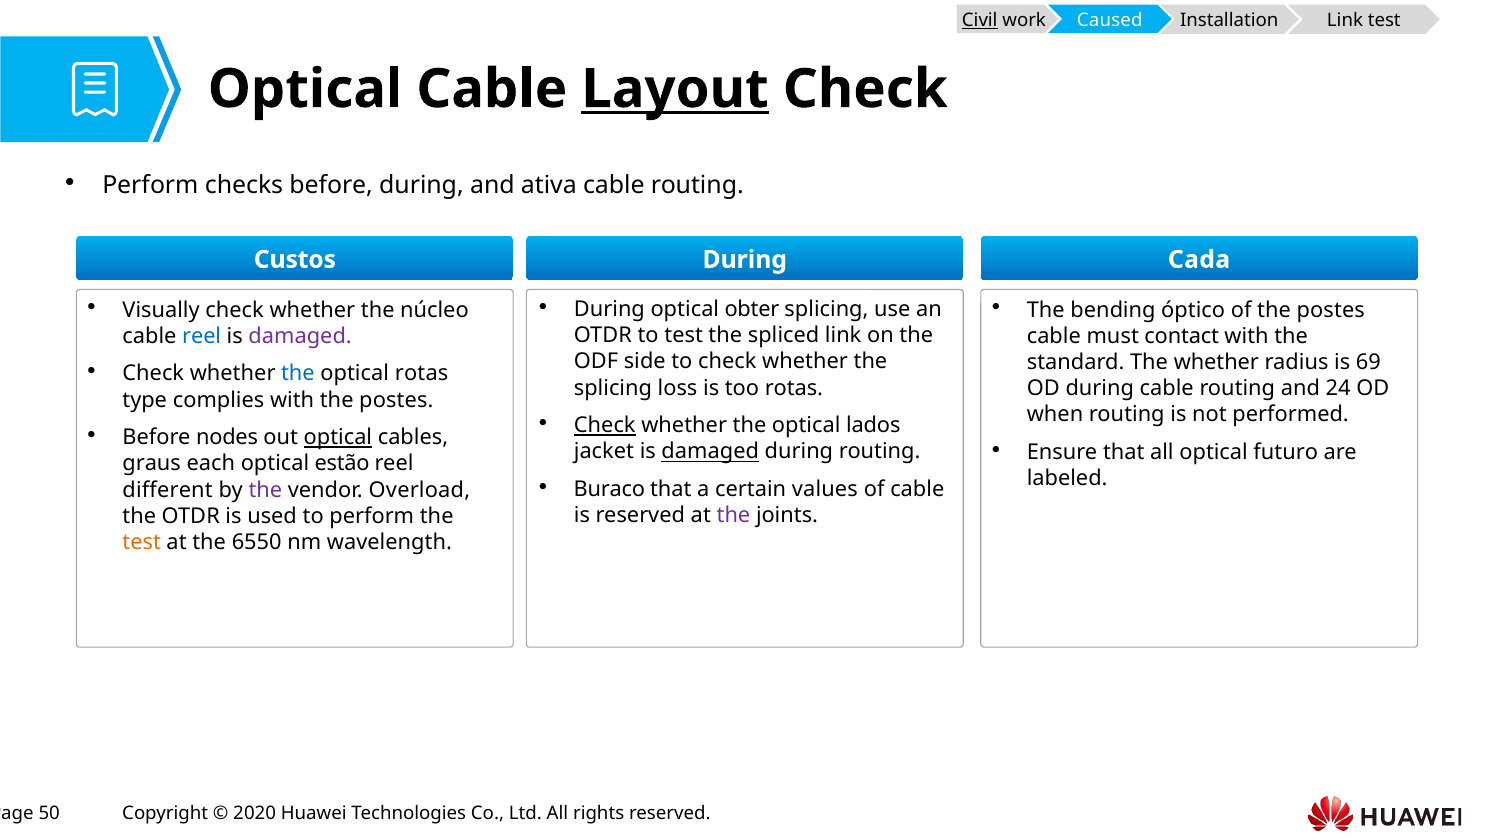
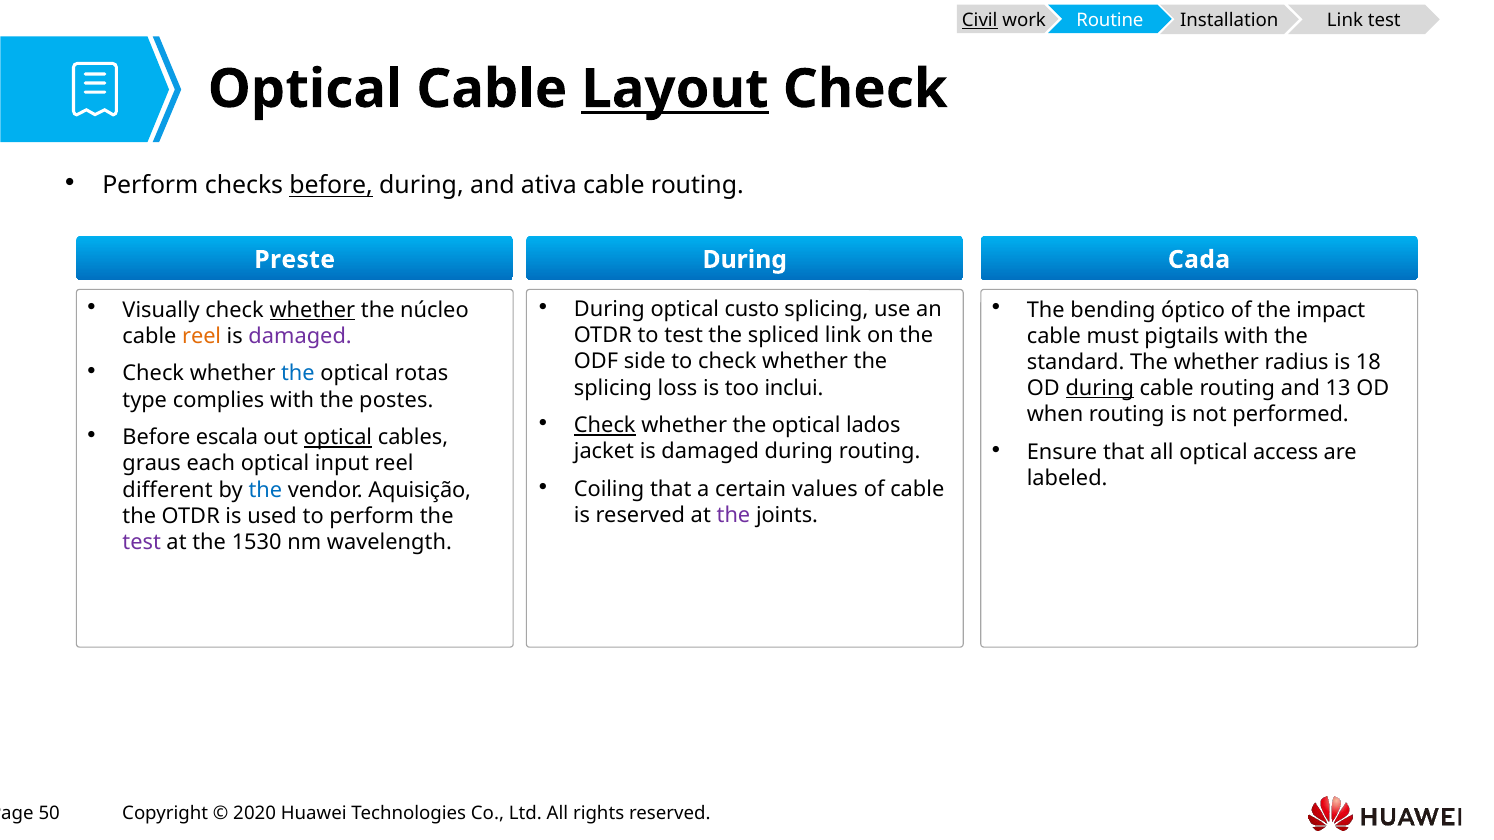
Caused: Caused -> Routine (1110, 20)
before underline: none -> present (331, 186)
Custos: Custos -> Preste (295, 260)
obter: obter -> custo (752, 310)
whether underline: none -> present (312, 310)
of the postes: postes -> impact (1331, 310)
reel colour: blue -> orange (202, 336)
contact: contact -> pigtails (1182, 336)
69: 69 -> 18 (1368, 362)
too rotas: rotas -> inclui (794, 388)
during underline: none -> present (1100, 388)
24: 24 -> 13 (1338, 388)
nodes: nodes -> escala (227, 438)
futuro: futuro -> access (1286, 452)
damaged underline: present -> none (710, 452)
estão: estão -> input (342, 464)
Buraco: Buraco -> Coiling (609, 490)
the colour: purple -> blue (265, 490)
Overload: Overload -> Aquisição (420, 490)
test colour: orange -> purple (142, 542)
6550: 6550 -> 1530 (257, 542)
